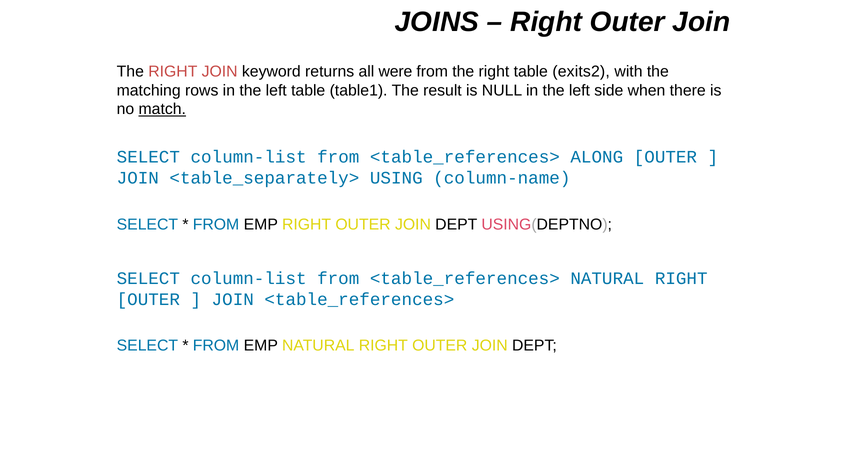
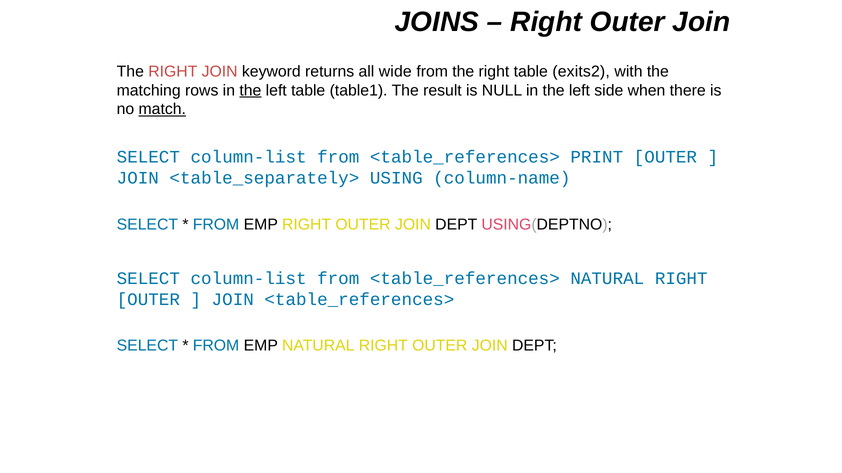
were: were -> wide (395, 72)
the underline: none -> present (250, 90)
ALONG: ALONG -> PRINT (597, 157)
